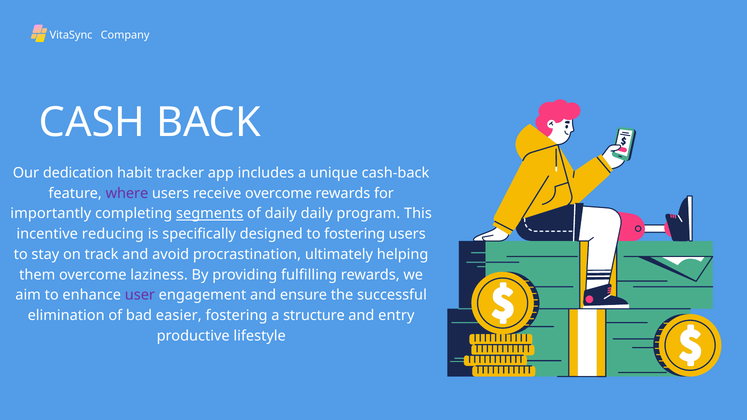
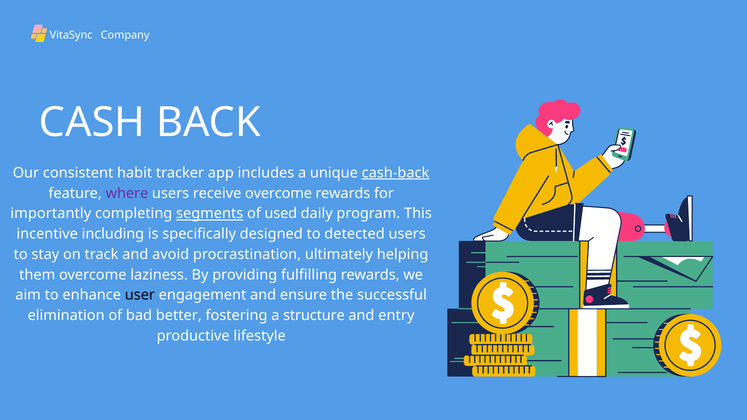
dedication: dedication -> consistent (78, 173)
cash-back underline: none -> present (395, 173)
of daily: daily -> used (281, 214)
reducing: reducing -> including (113, 234)
to fostering: fostering -> detected (355, 234)
user colour: purple -> black (140, 295)
easier: easier -> better (179, 316)
